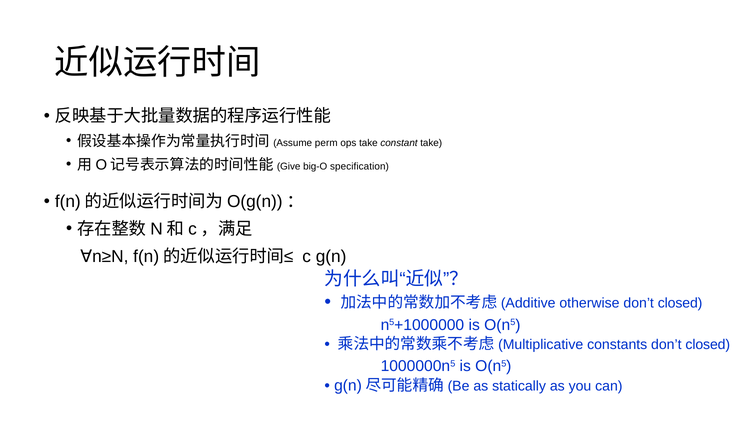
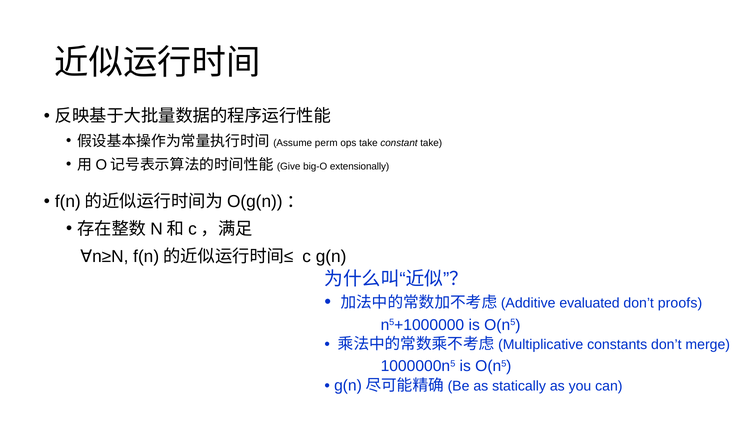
specification: specification -> extensionally (360, 167)
otherwise: otherwise -> evaluated (590, 303)
closed: closed -> proofs (680, 303)
constants don’t closed: closed -> merge (708, 345)
